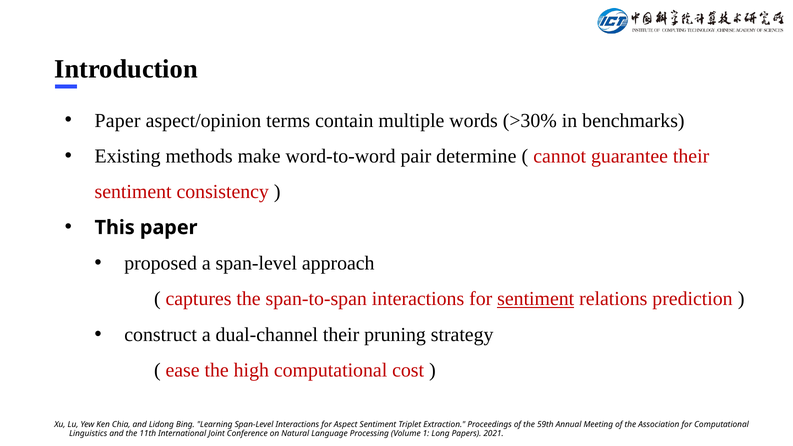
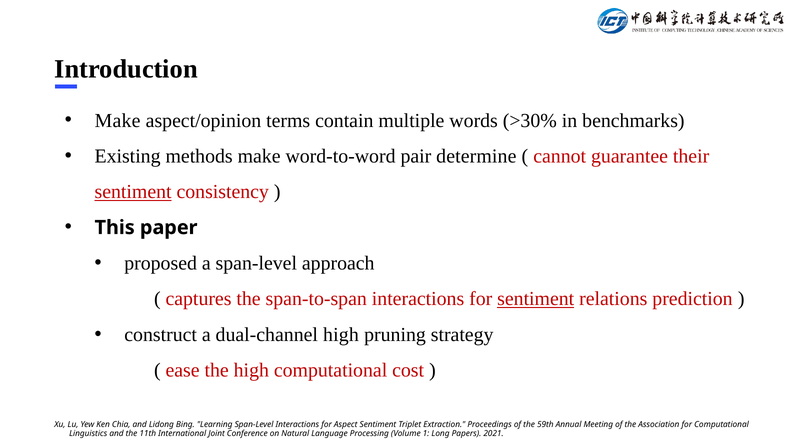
Paper: Paper -> Make (118, 121)
sentiment underline: none -> present (133, 192)
dual-channel their: their -> high (341, 335)
